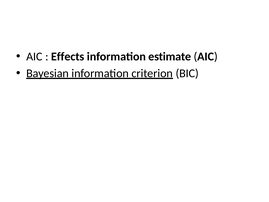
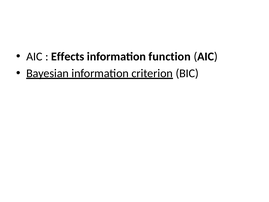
estimate: estimate -> function (170, 56)
